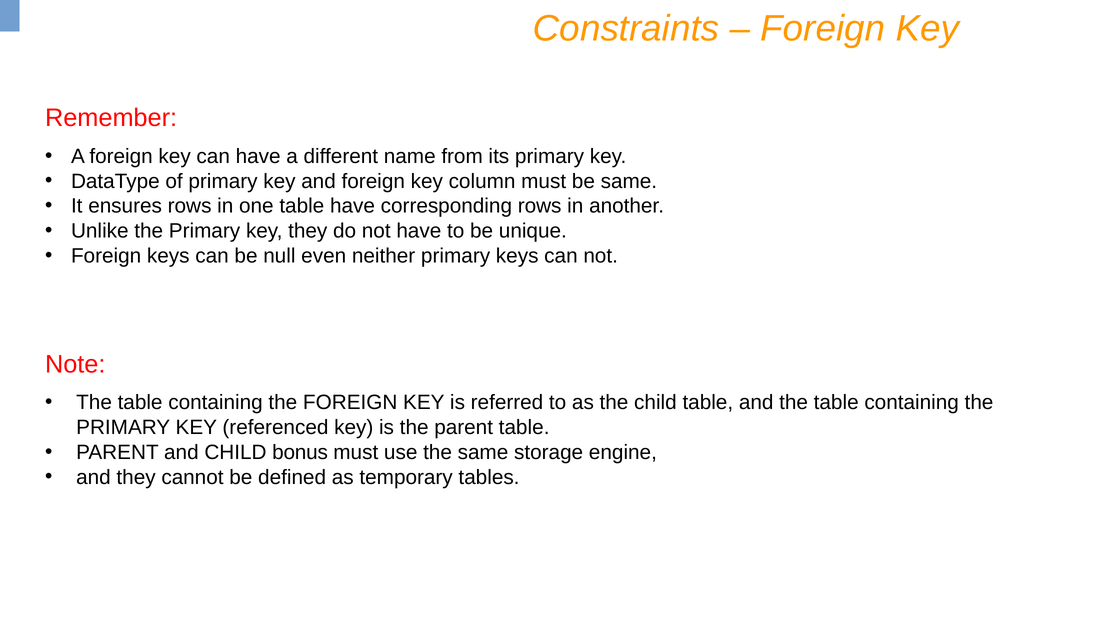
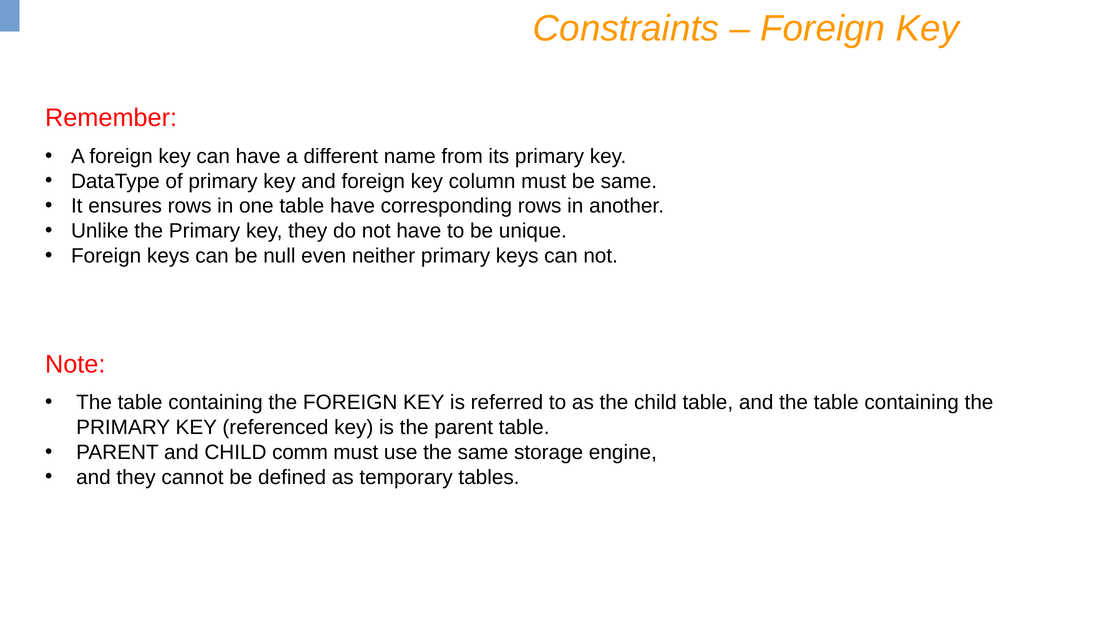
bonus: bonus -> comm (300, 452)
